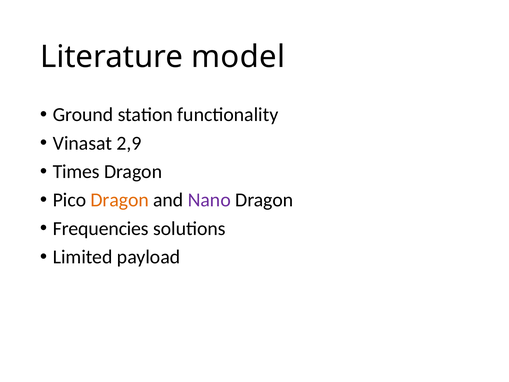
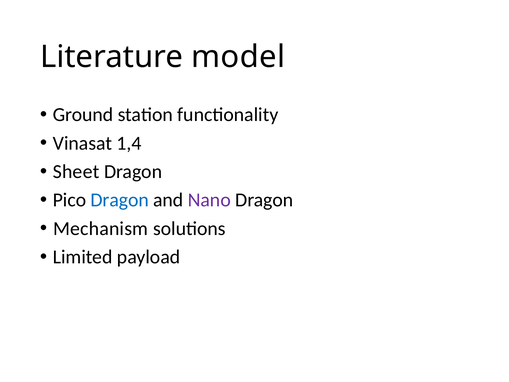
2,9: 2,9 -> 1,4 (129, 143)
Times: Times -> Sheet (76, 172)
Dragon colour: orange -> blue (120, 200)
Frequencies: Frequencies -> Mechanism (101, 228)
